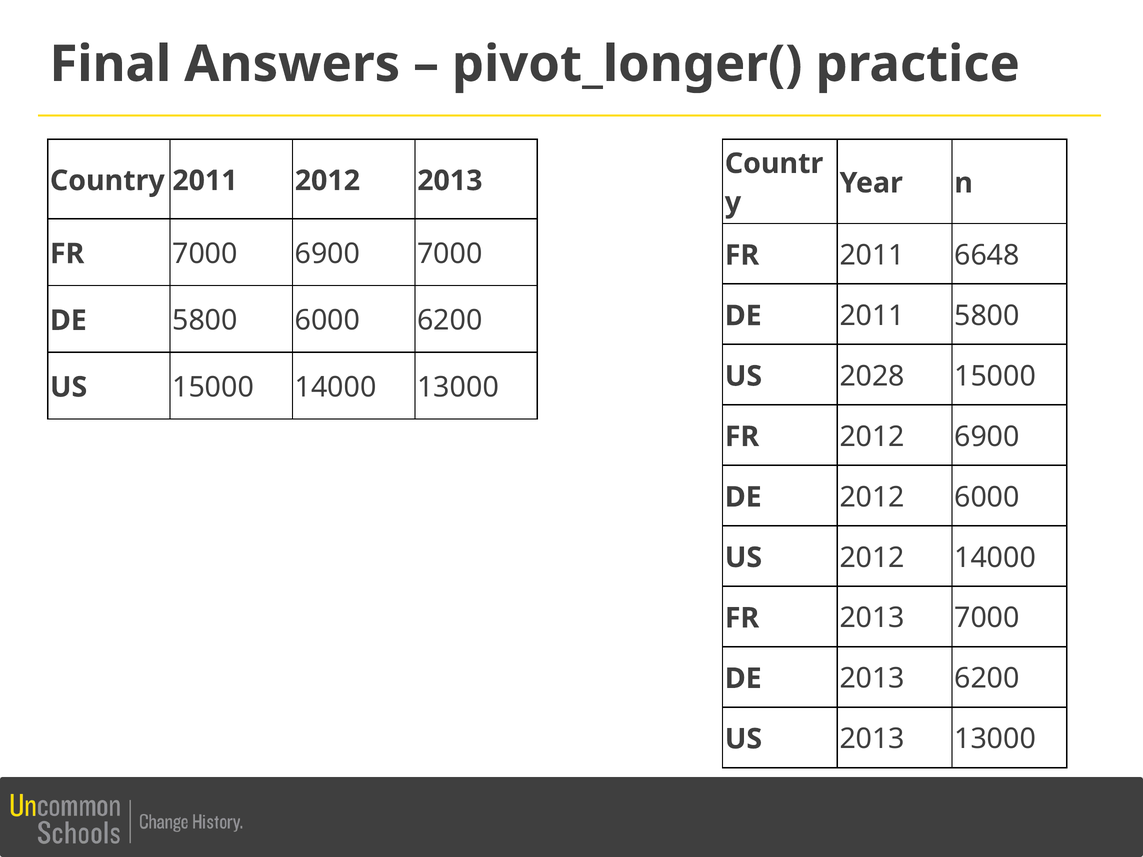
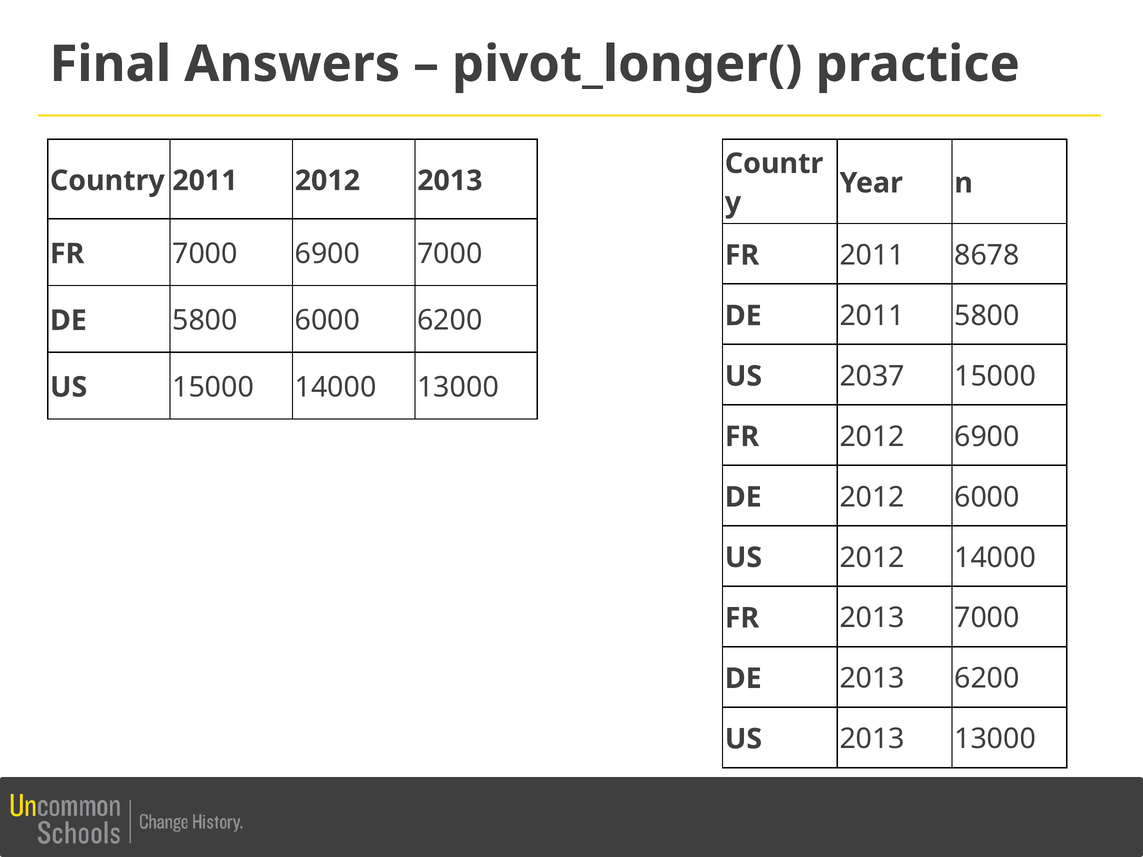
6648: 6648 -> 8678 (987, 255)
2028: 2028 -> 2037 (872, 376)
